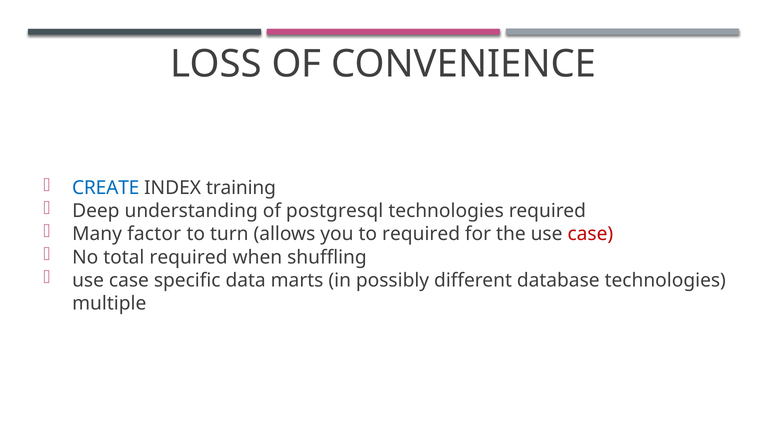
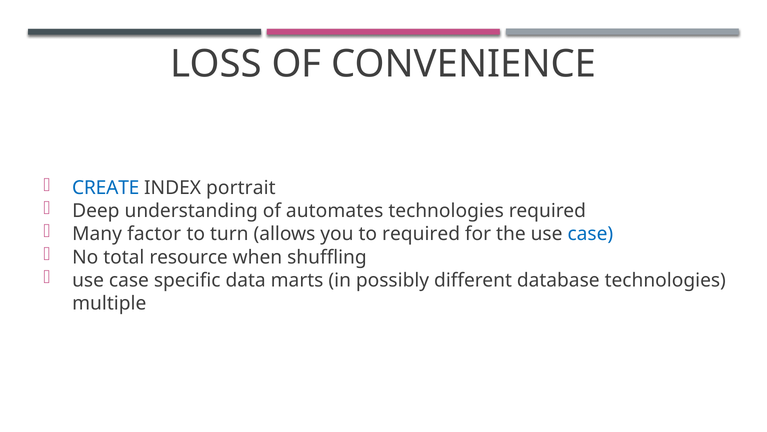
training: training -> portrait (241, 188)
postgresql: postgresql -> automates (335, 211)
case colour: red -> blue (590, 234)
total required: required -> resource (189, 257)
